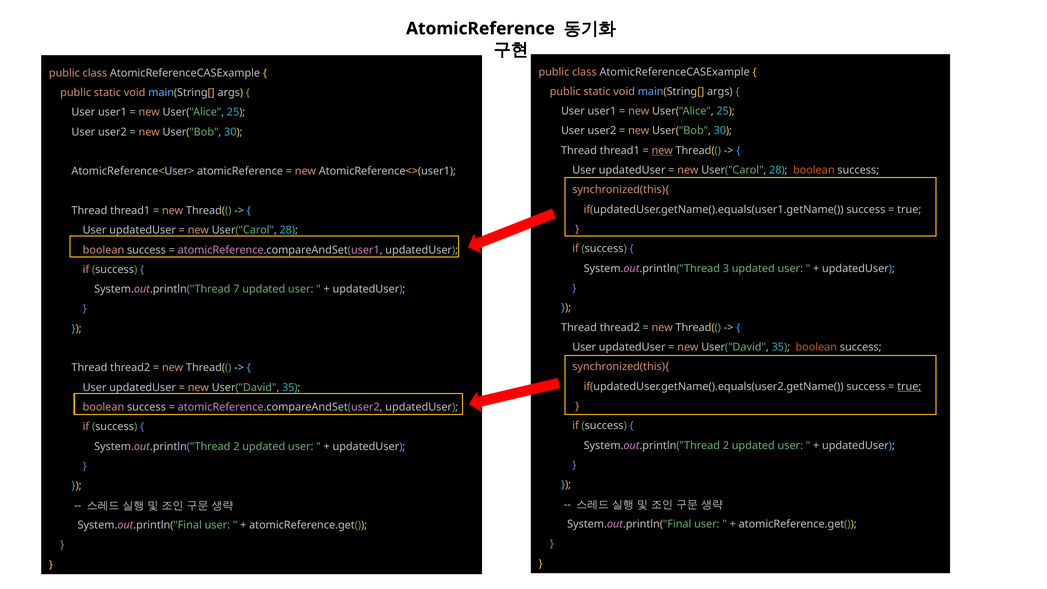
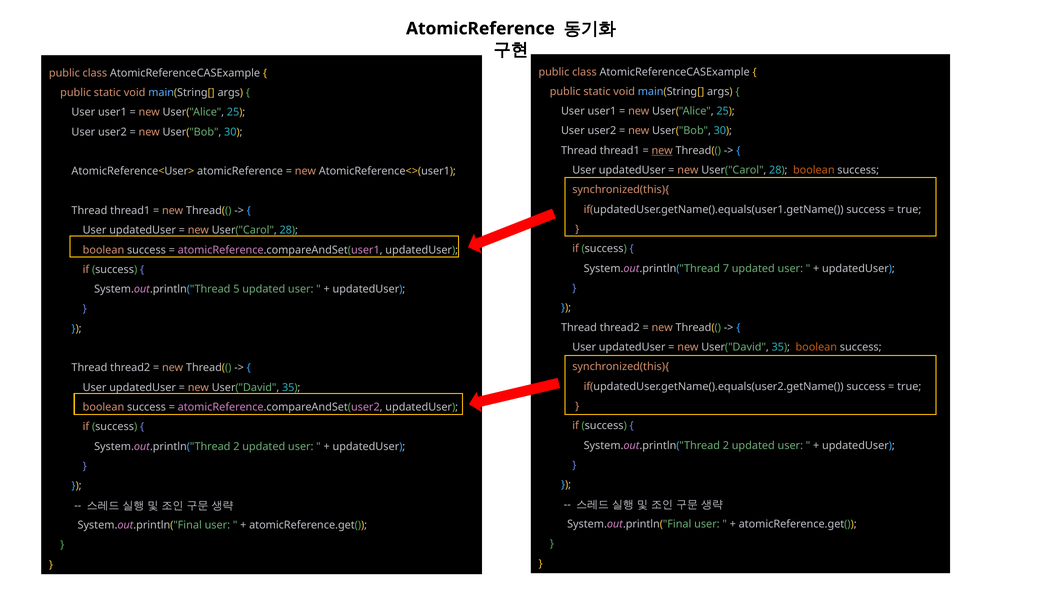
3: 3 -> 7 (726, 269)
7: 7 -> 5 (236, 289)
true underline: present -> none (909, 386)
